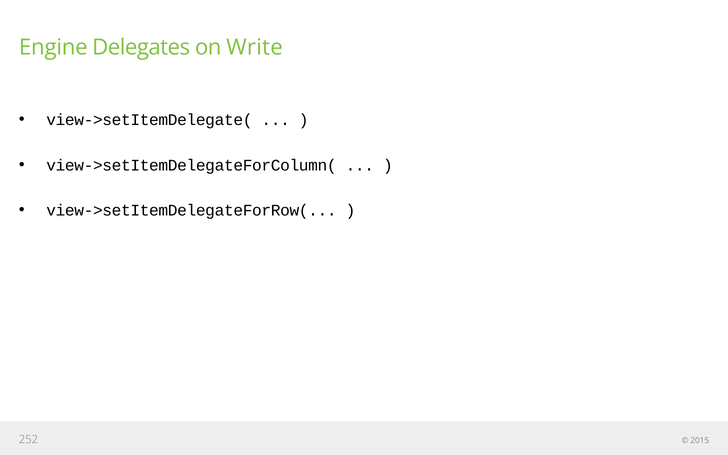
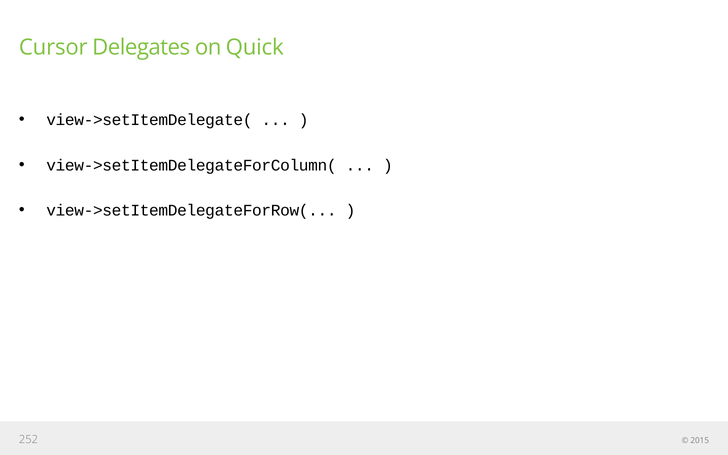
Engine: Engine -> Cursor (53, 47)
Write: Write -> Quick (255, 47)
